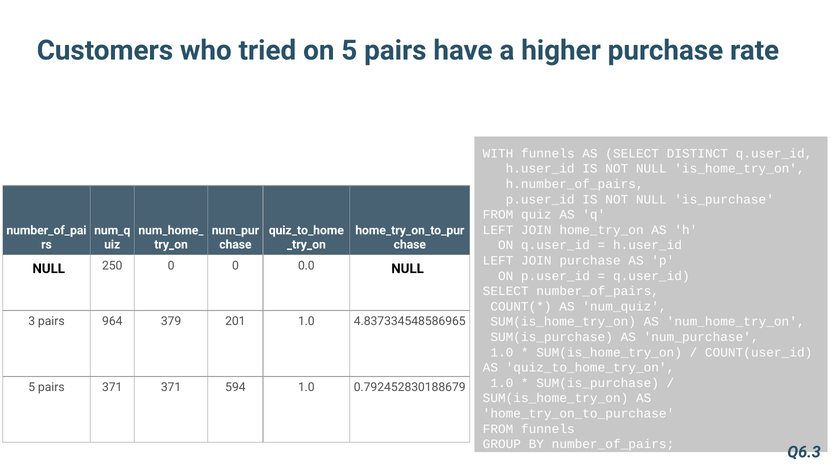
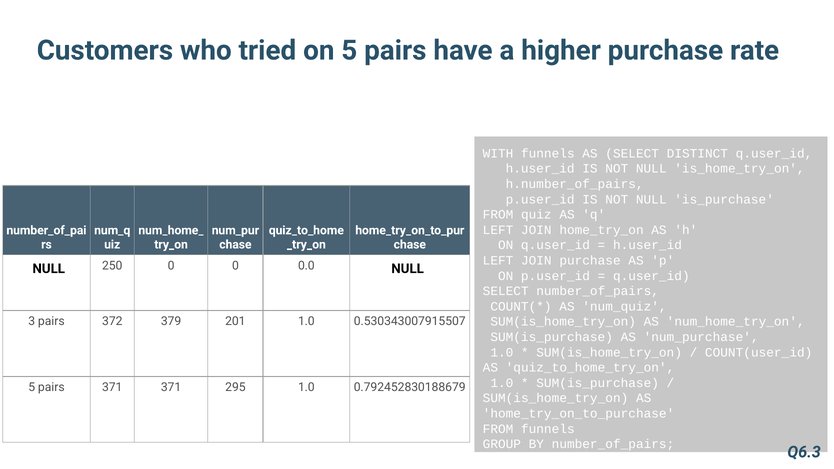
964: 964 -> 372 (112, 321)
4.837334548586965: 4.837334548586965 -> 0.530343007915507 (410, 321)
594: 594 -> 295 (235, 387)
